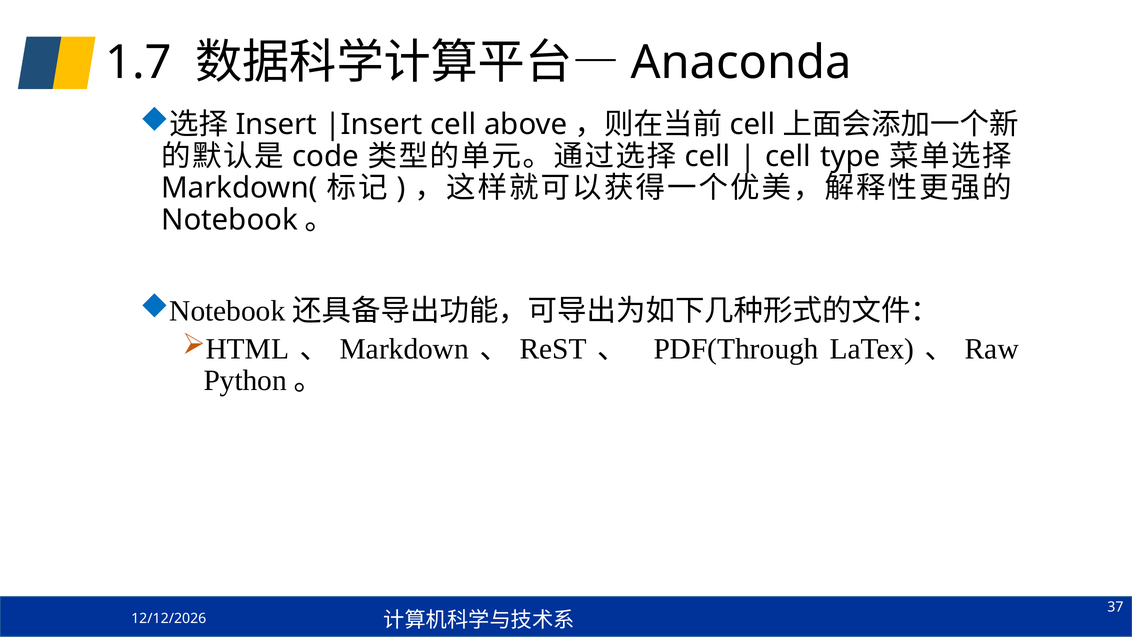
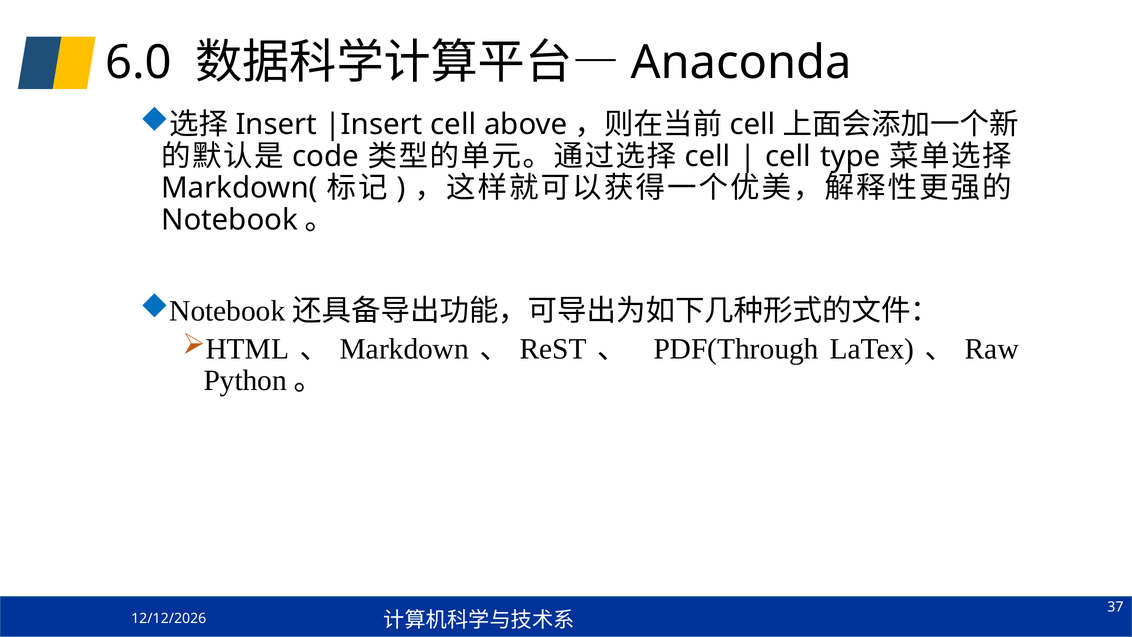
1.7: 1.7 -> 6.0 (139, 63)
